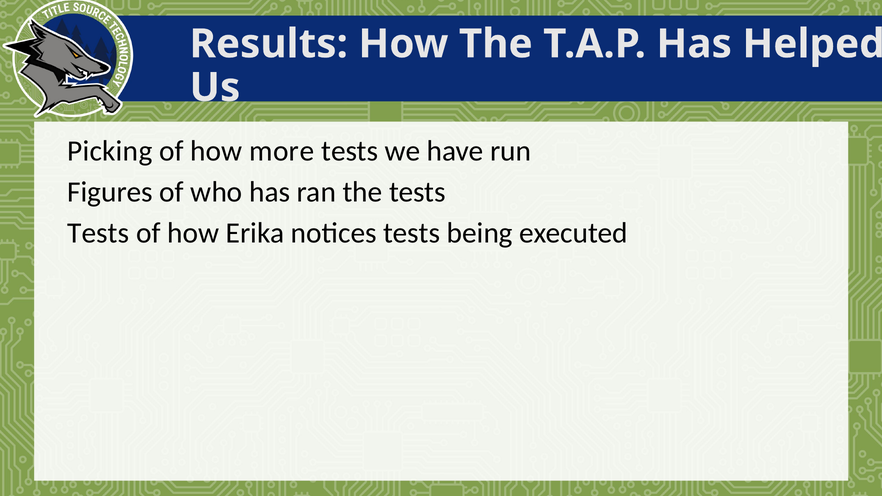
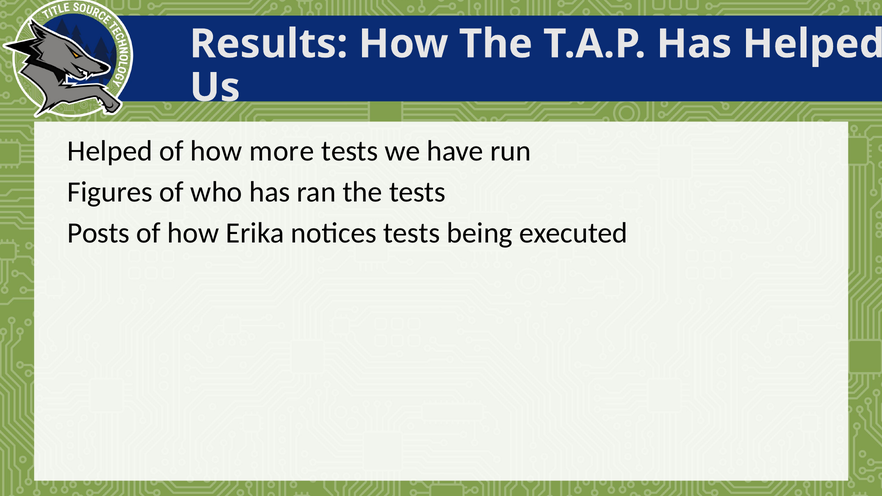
Picking: Picking -> Helped (110, 151)
Tests: Tests -> Posts (98, 233)
